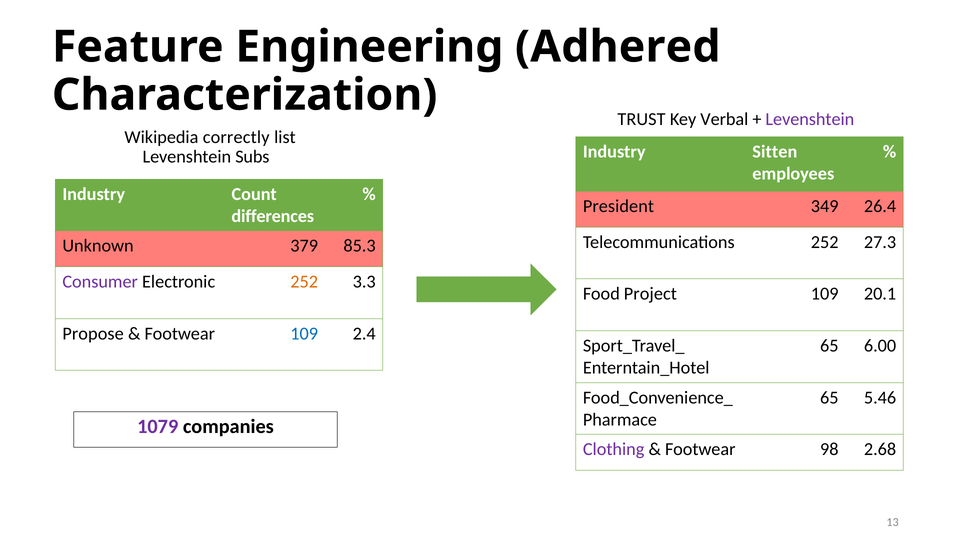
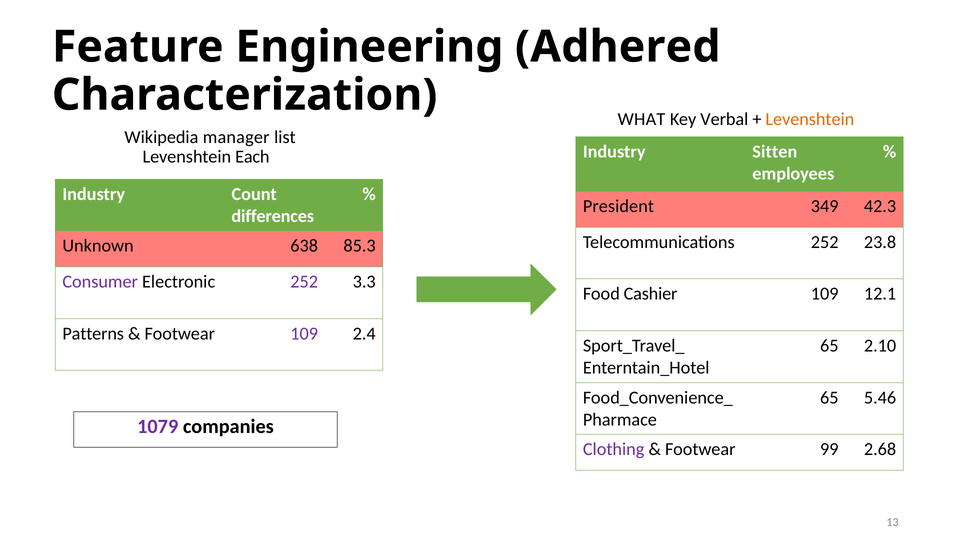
TRUST: TRUST -> WHAT (641, 119)
Levenshtein colour: purple -> orange (810, 119)
correctly: correctly -> manager (236, 137)
Subs: Subs -> Each (252, 157)
26.4: 26.4 -> 42.3 (880, 206)
27.3: 27.3 -> 23.8 (880, 242)
379: 379 -> 638 (304, 246)
252 colour: orange -> purple (304, 282)
Project: Project -> Cashier (651, 294)
20.1: 20.1 -> 12.1 (880, 294)
Propose: Propose -> Patterns (93, 334)
109 colour: blue -> purple (304, 334)
6.00: 6.00 -> 2.10 (880, 346)
98: 98 -> 99 (829, 450)
